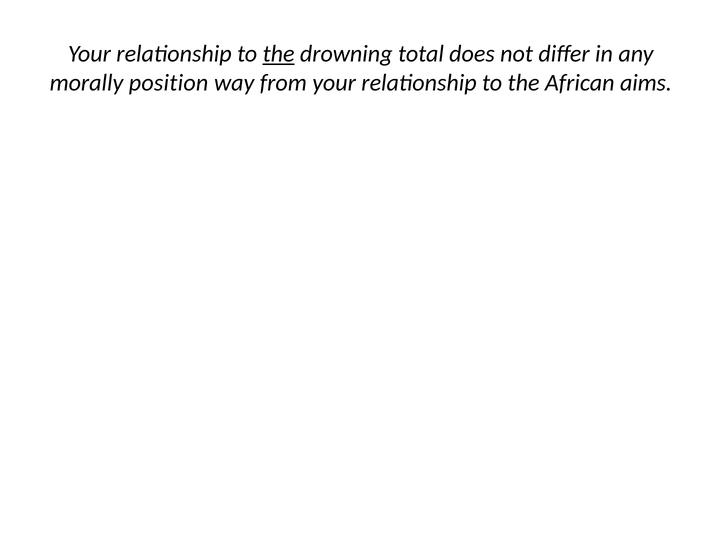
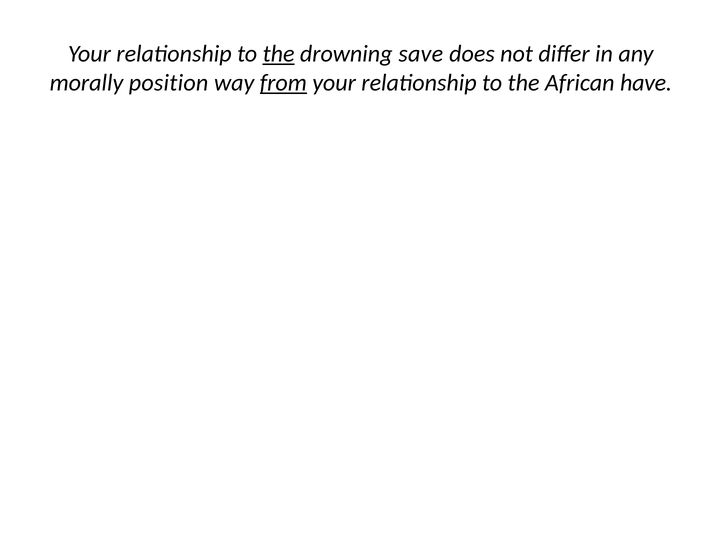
total: total -> save (421, 54)
from underline: none -> present (283, 83)
aims: aims -> have (646, 83)
